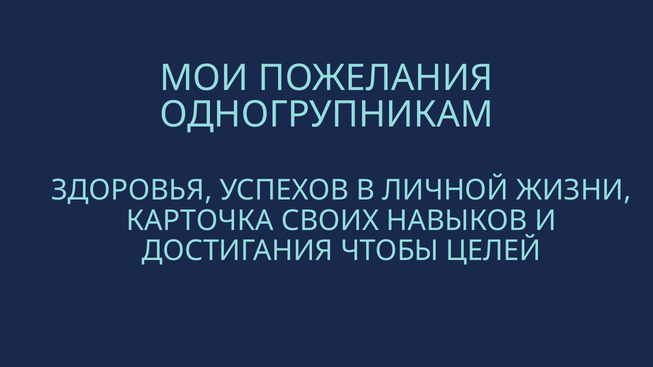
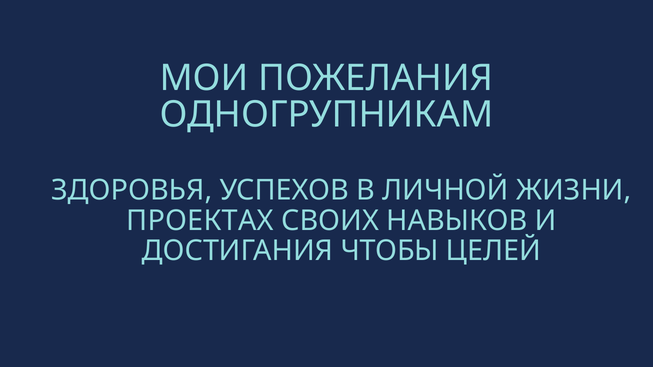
КАРТОЧКА: КАРТОЧКА -> ПРОЕКТАХ (200, 221)
